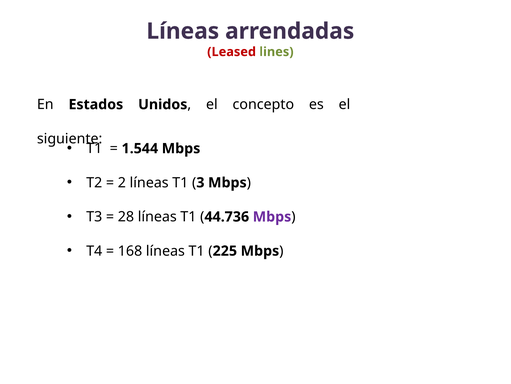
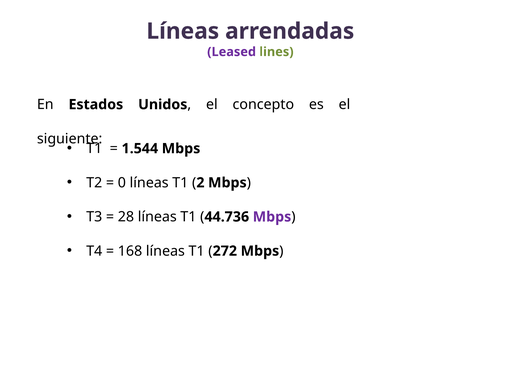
Leased colour: red -> purple (232, 52)
2: 2 -> 0 (122, 182)
3: 3 -> 2 (200, 182)
225: 225 -> 272 (225, 250)
